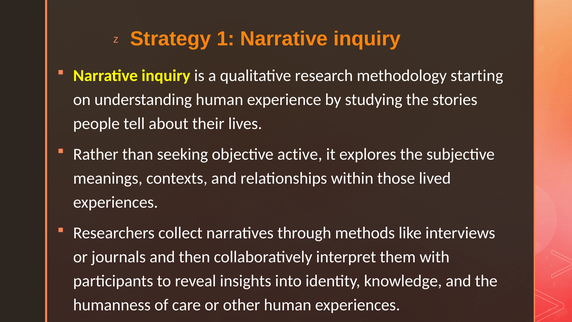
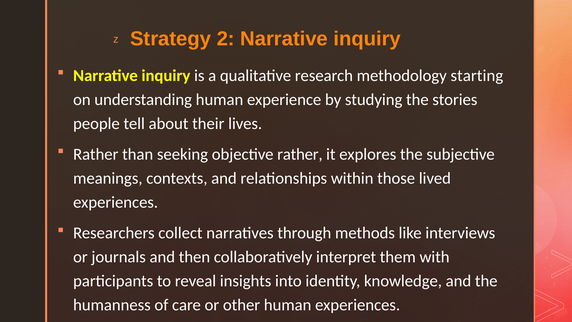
1: 1 -> 2 (226, 39)
objective active: active -> rather (300, 154)
